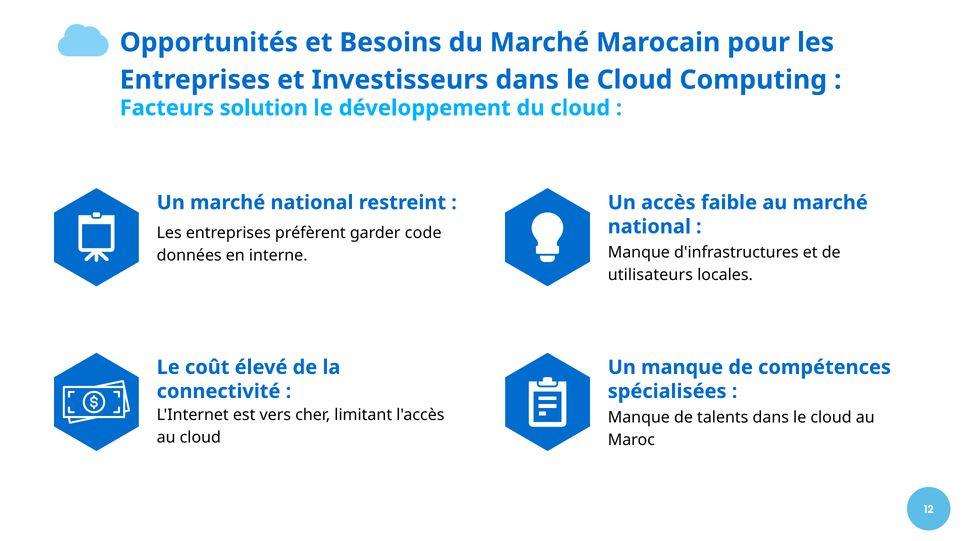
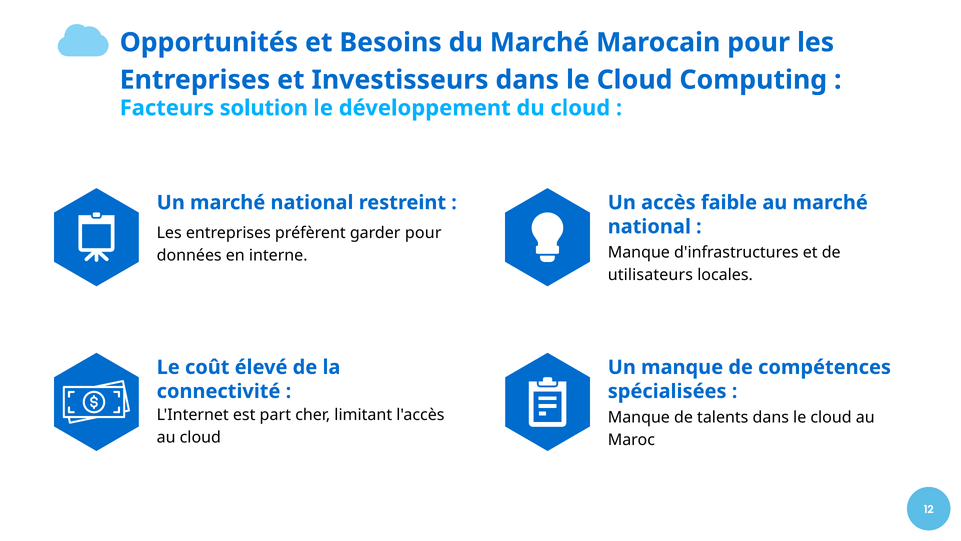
garder code: code -> pour (423, 233)
vers: vers -> part (275, 415)
